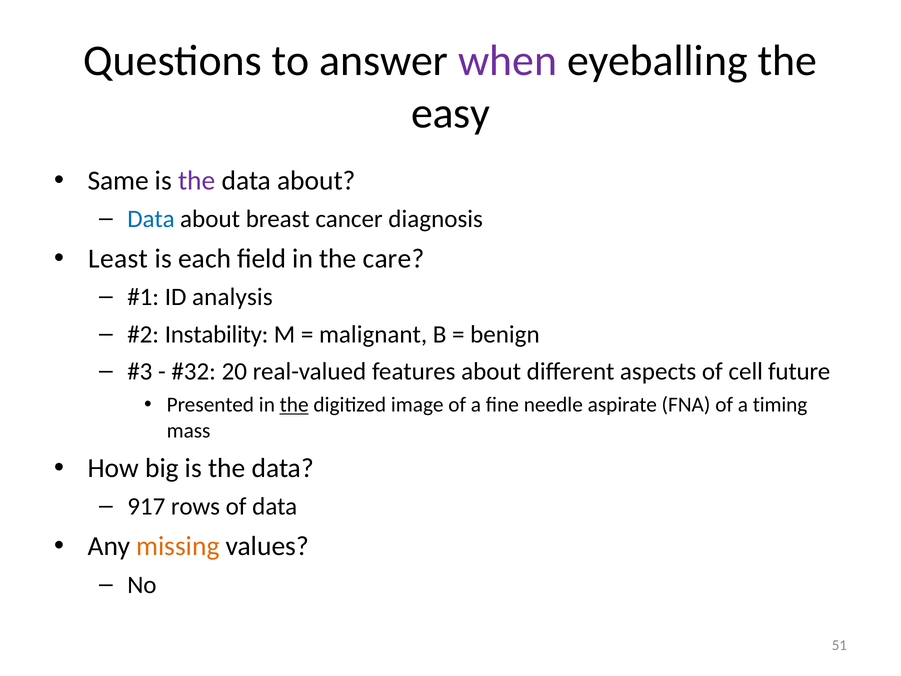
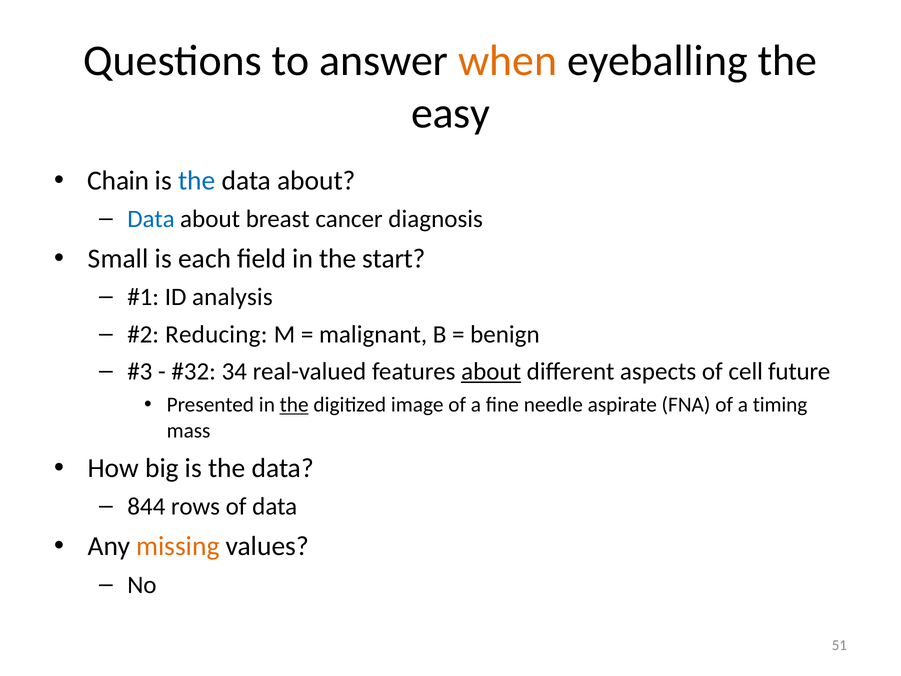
when colour: purple -> orange (508, 61)
Same: Same -> Chain (118, 181)
the colour: purple -> blue (197, 181)
Least: Least -> Small (118, 259)
care: care -> start (394, 259)
Instability: Instability -> Reducing (216, 334)
20: 20 -> 34 (234, 371)
about underline: none -> present (491, 371)
917: 917 -> 844 (146, 506)
